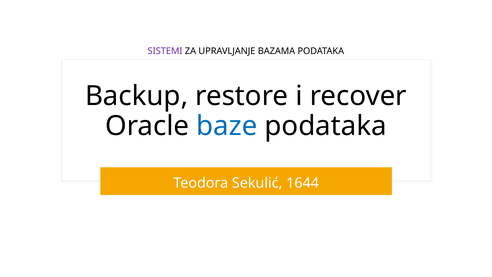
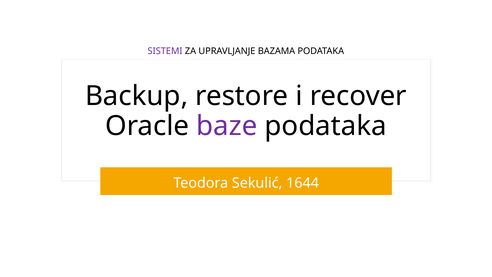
baze colour: blue -> purple (227, 126)
